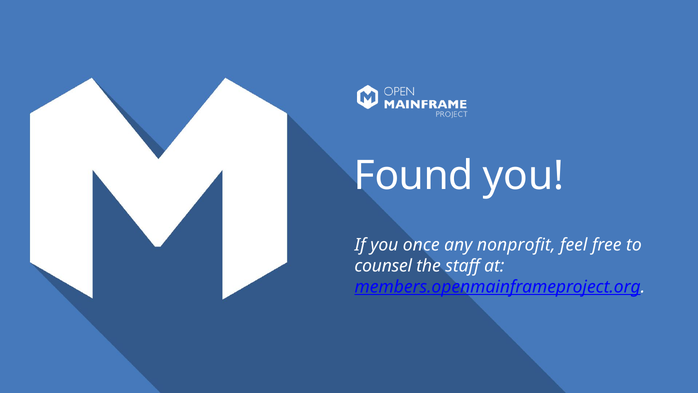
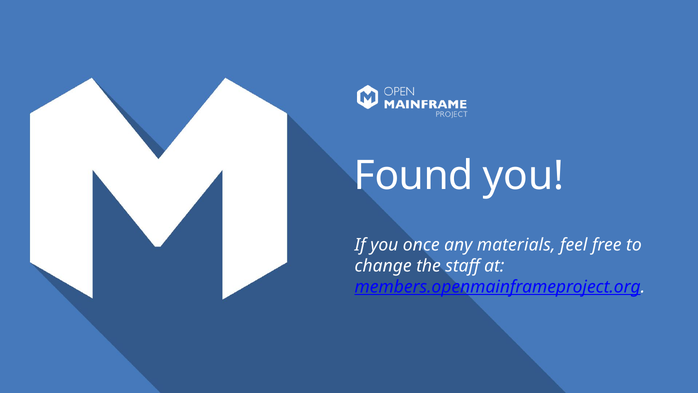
nonprofit: nonprofit -> materials (516, 245)
counsel: counsel -> change (383, 266)
